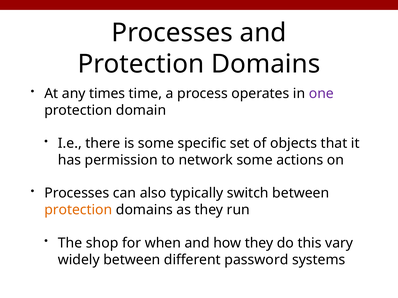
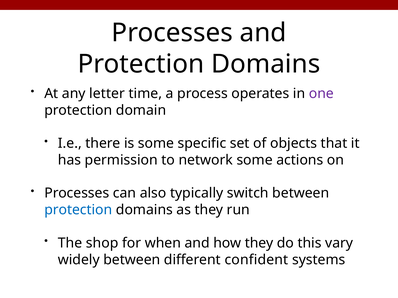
times: times -> letter (107, 94)
protection colour: orange -> blue (78, 210)
password: password -> confident (256, 260)
